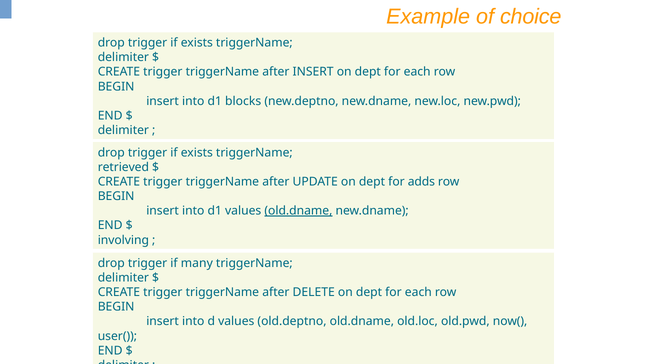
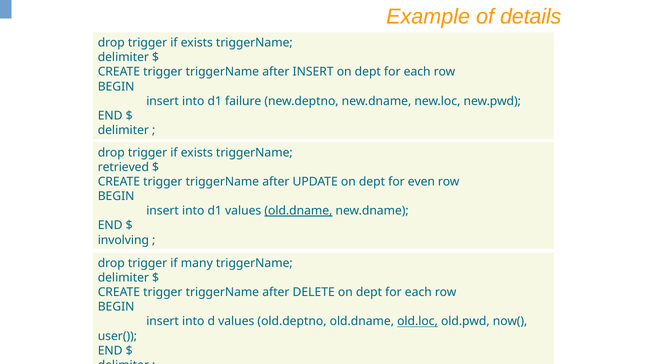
choice: choice -> details (531, 17)
blocks: blocks -> failure (243, 101)
adds: adds -> even (421, 182)
old.loc underline: none -> present (417, 321)
